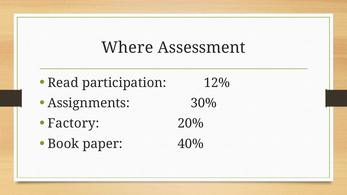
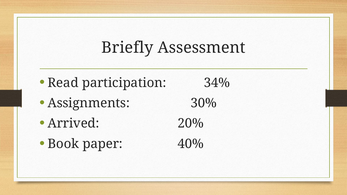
Where: Where -> Briefly (127, 48)
12%: 12% -> 34% (217, 83)
Factory: Factory -> Arrived (74, 124)
